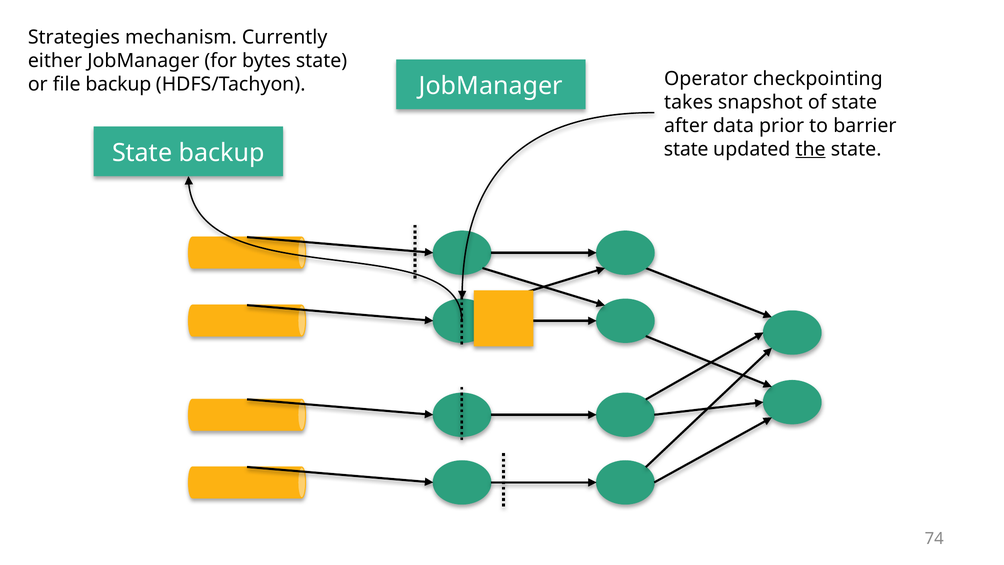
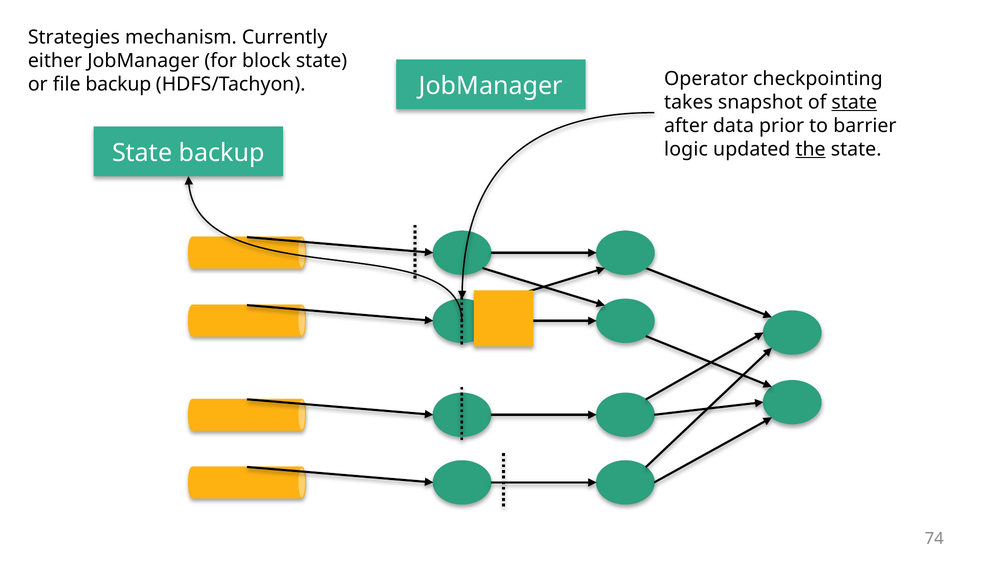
bytes: bytes -> block (266, 61)
state underline: none -> present (854, 102)
state: state -> logic (686, 149)
